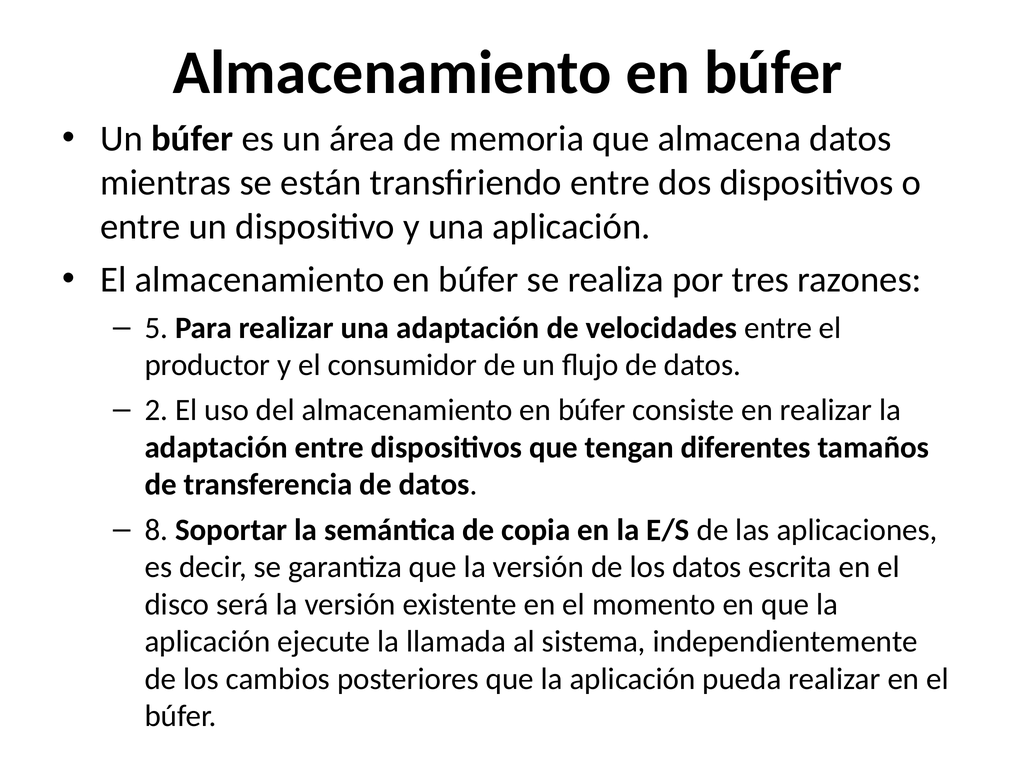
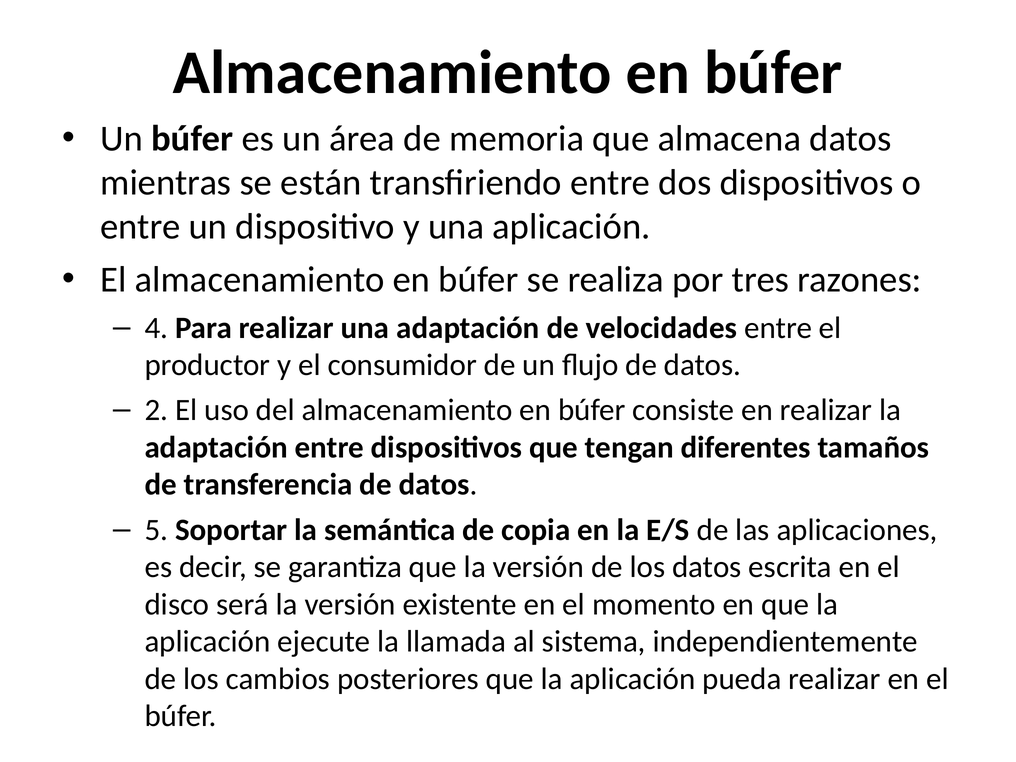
5: 5 -> 4 (156, 328)
8: 8 -> 5 (156, 530)
